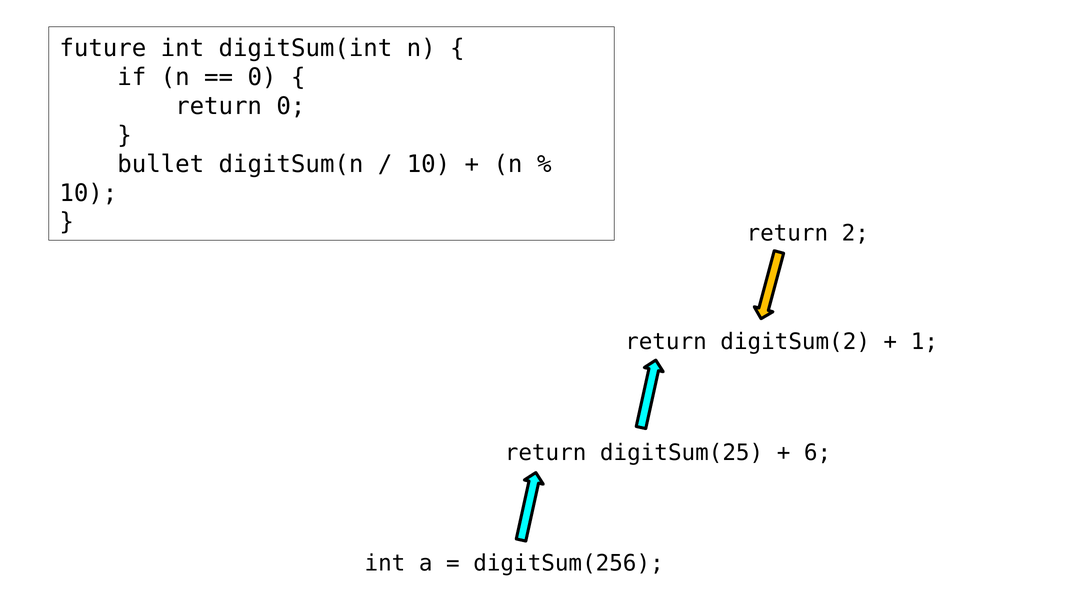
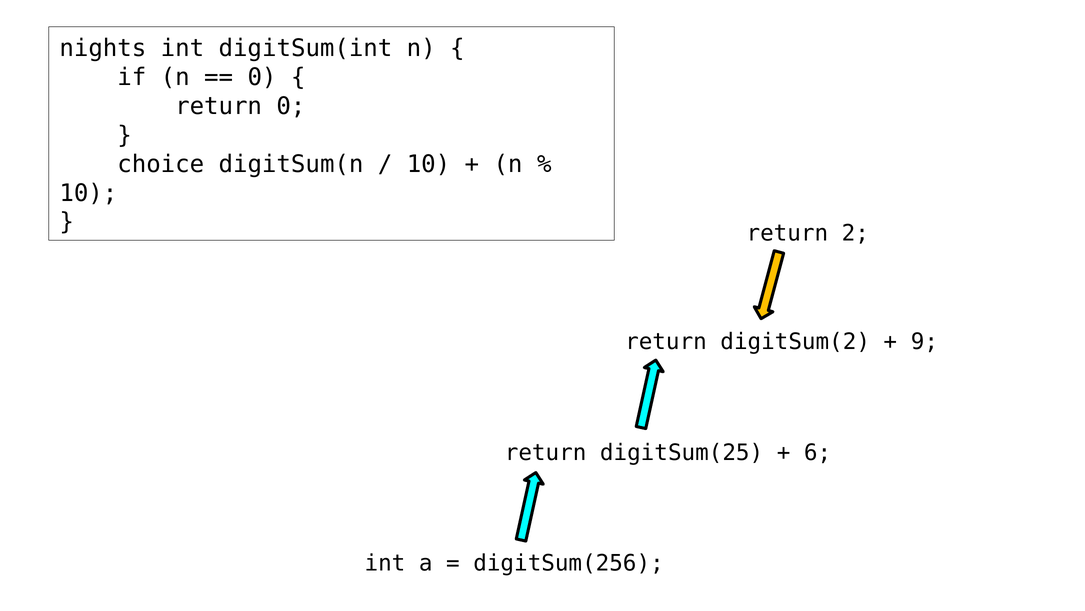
future: future -> nights (103, 48)
bullet: bullet -> choice (161, 164)
1: 1 -> 9 (924, 341)
